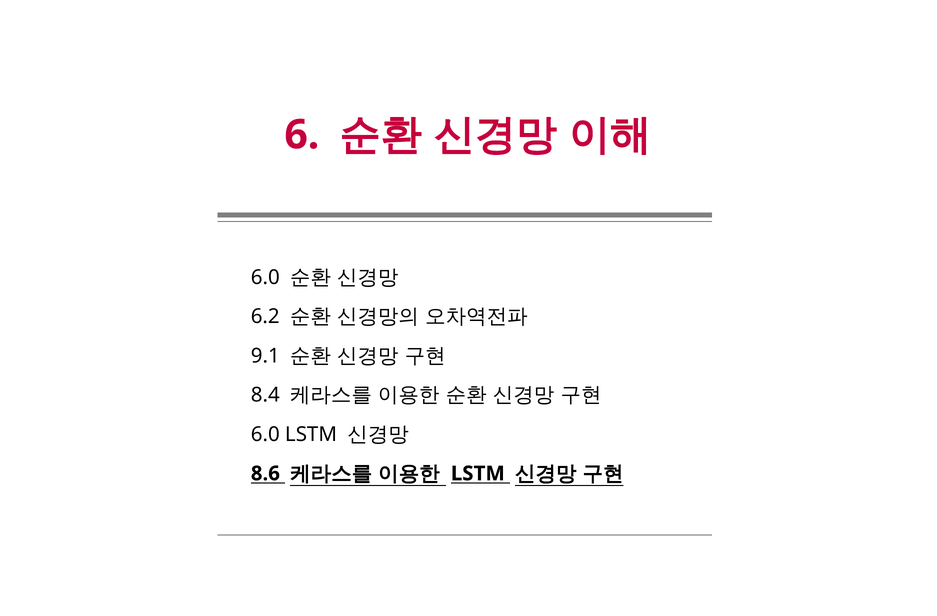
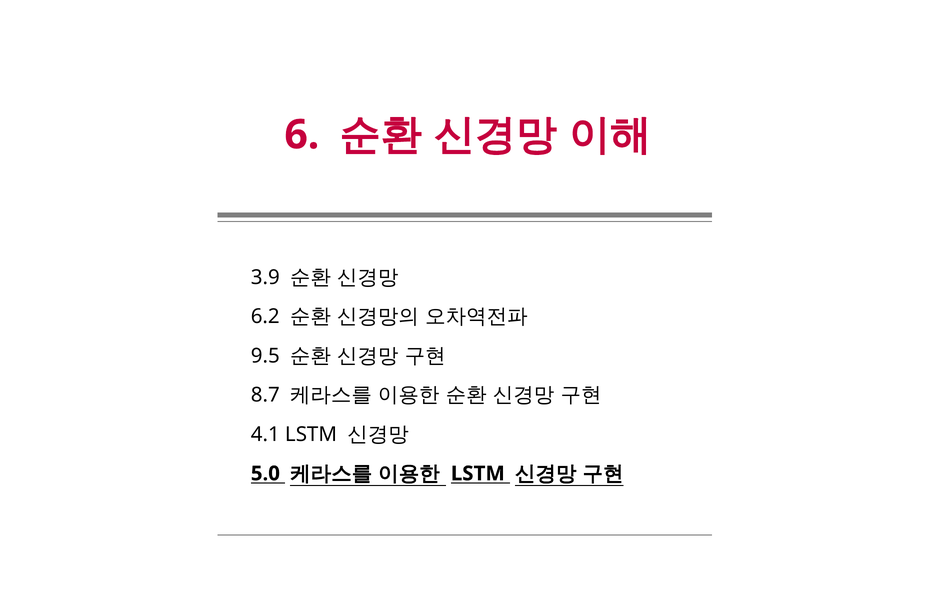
6.0: 6.0 -> 3.9 (265, 277)
9.1: 9.1 -> 9.5 (265, 355)
8.4: 8.4 -> 8.7 (265, 395)
6.0: 6.0 -> 4.1 (265, 434)
8.6: 8.6 -> 5.0 (265, 473)
